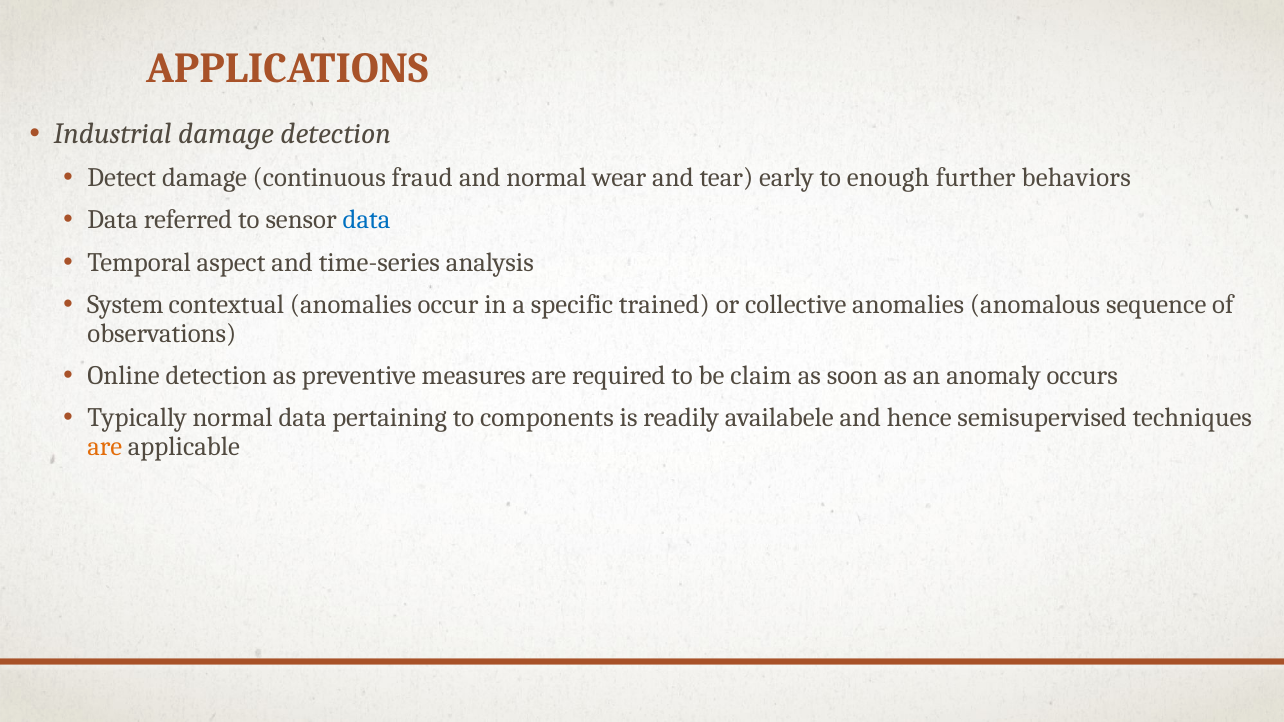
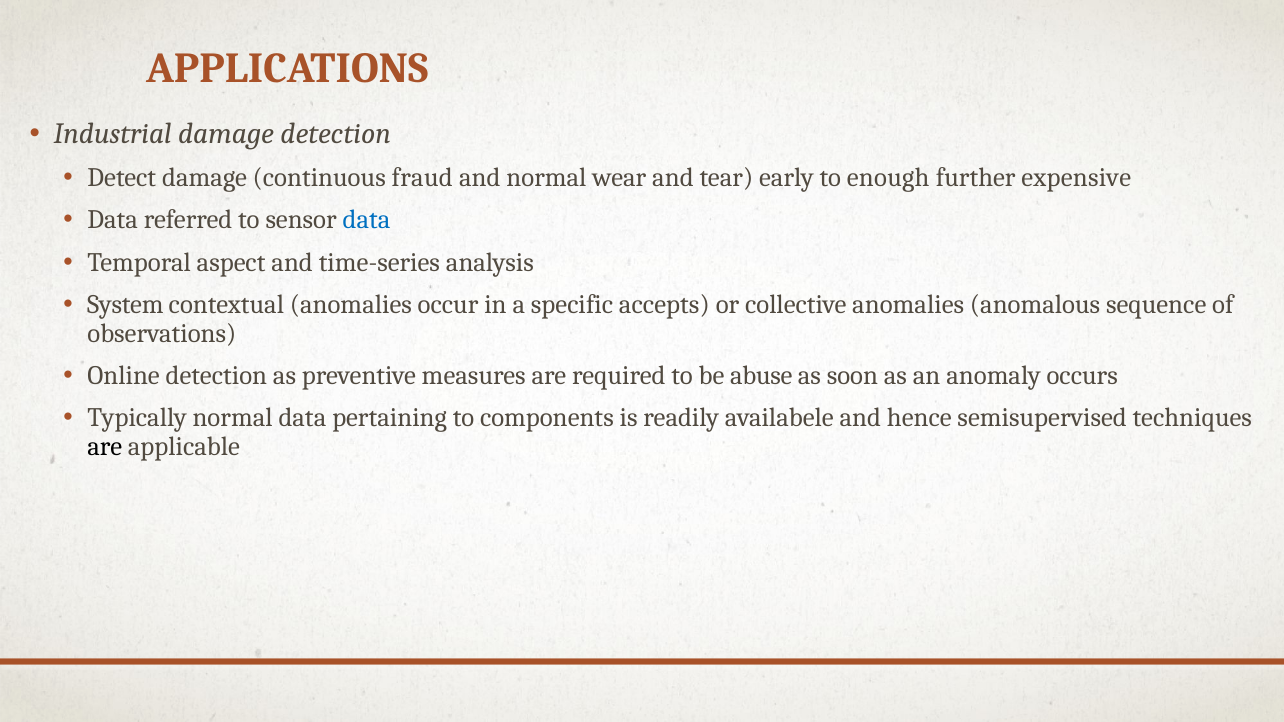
behaviors: behaviors -> expensive (1076, 178)
trained: trained -> accepts (664, 305)
claim: claim -> abuse (761, 376)
are colour: orange -> black (105, 447)
